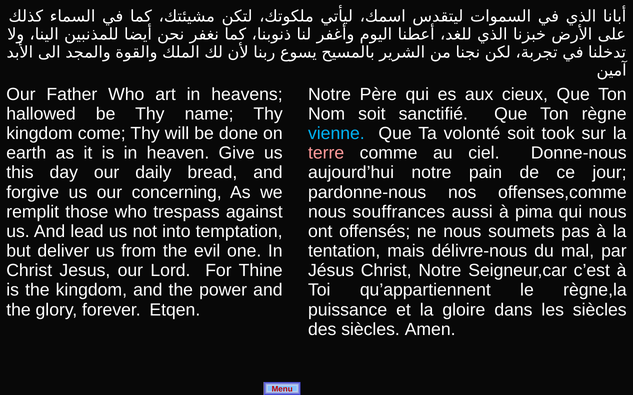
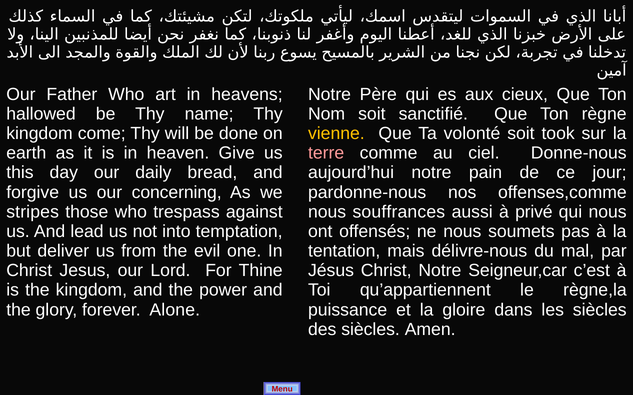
vienne colour: light blue -> yellow (336, 134)
remplit: remplit -> stripes (33, 212)
pima: pima -> privé (534, 212)
Etqen: Etqen -> Alone (175, 310)
